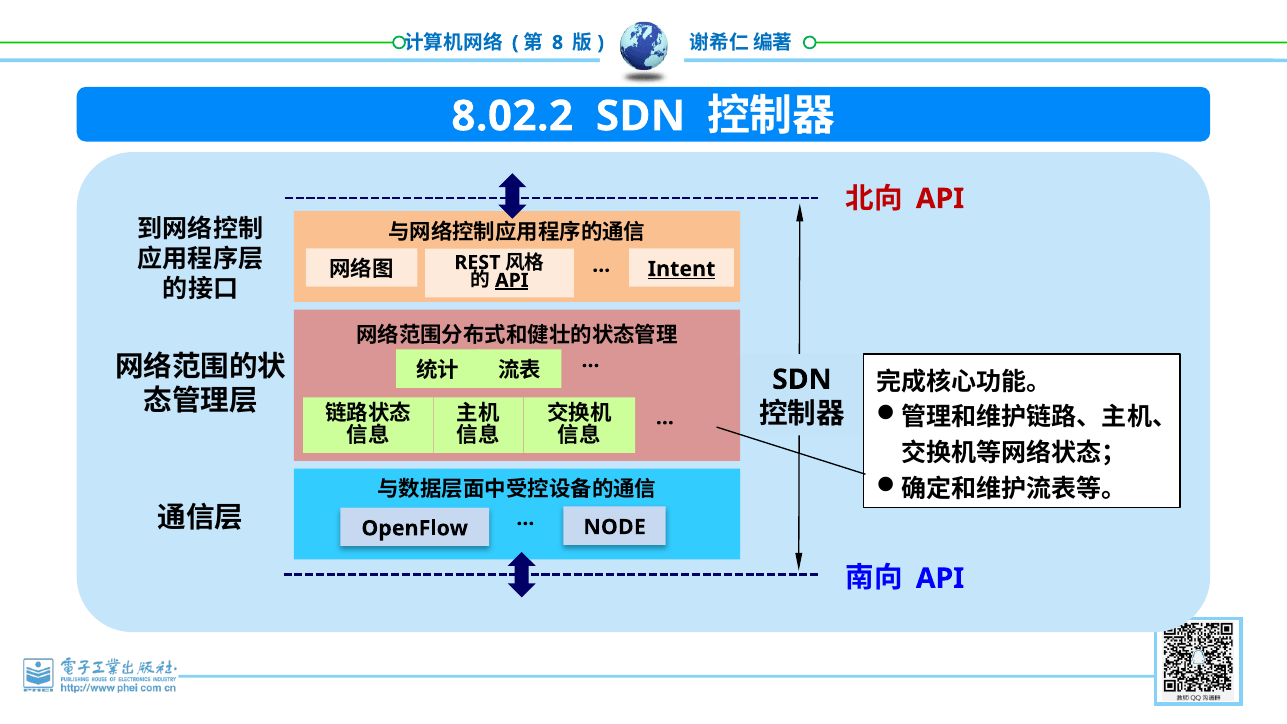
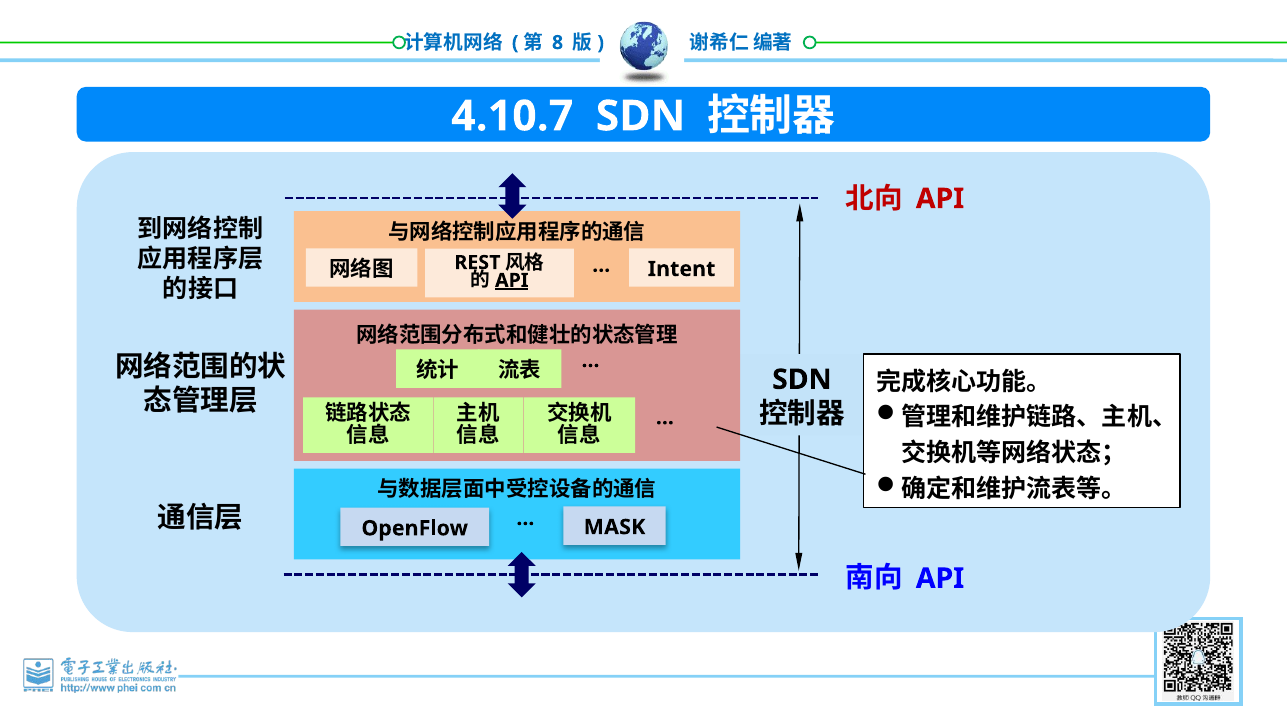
8.02.2: 8.02.2 -> 4.10.7 (512, 116)
Intent underline: present -> none (682, 269)
NODE: NODE -> MASK (615, 527)
